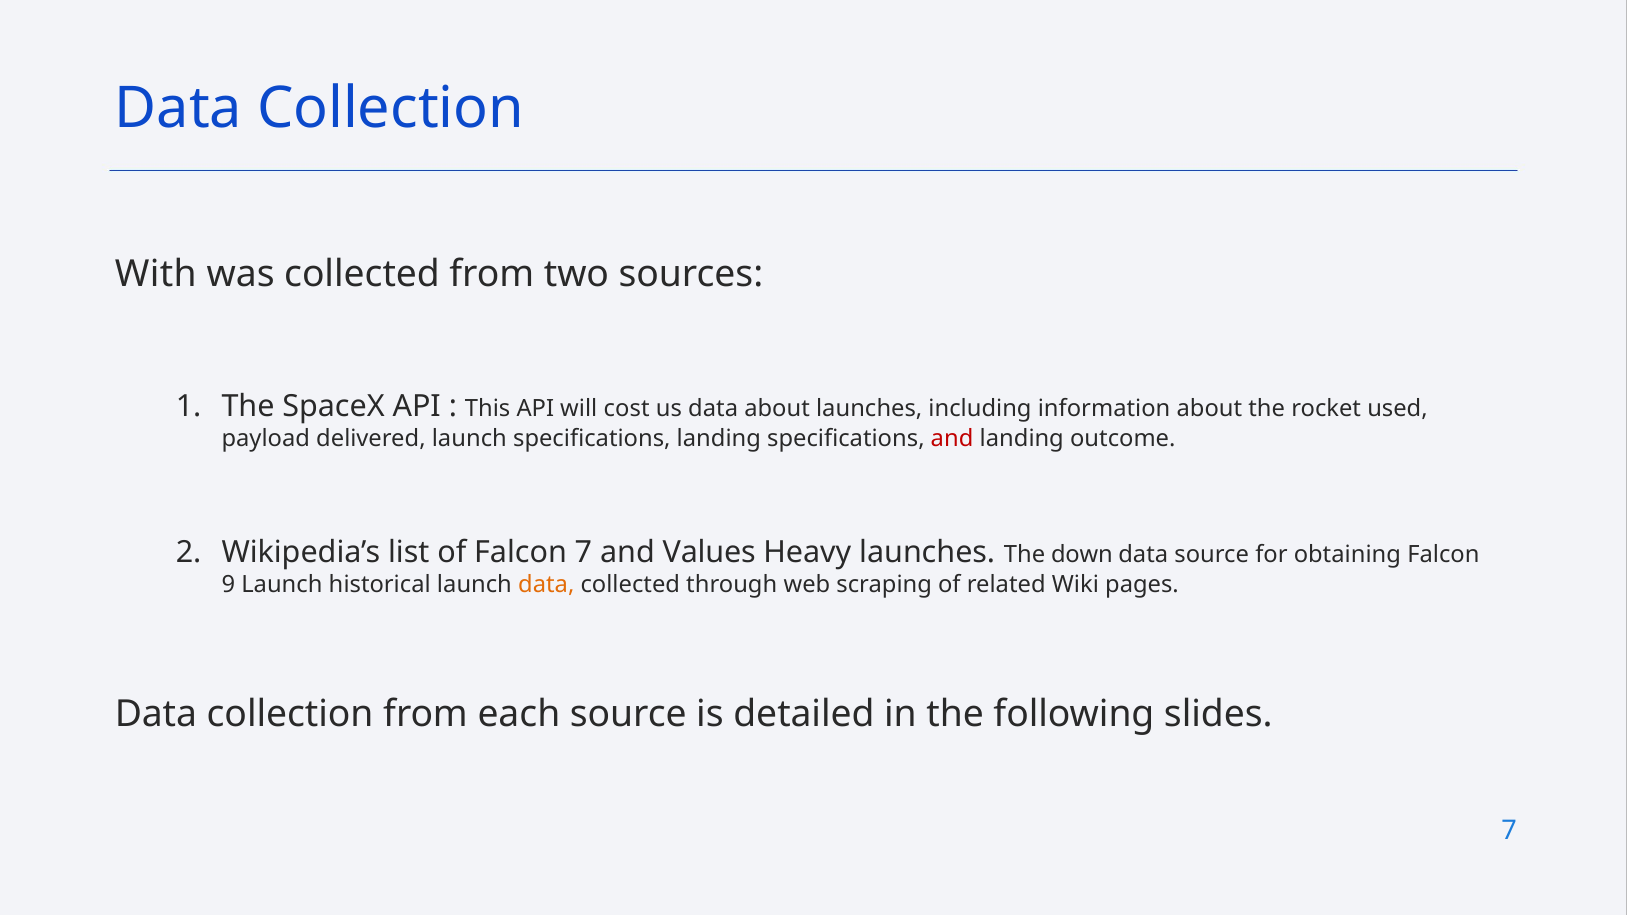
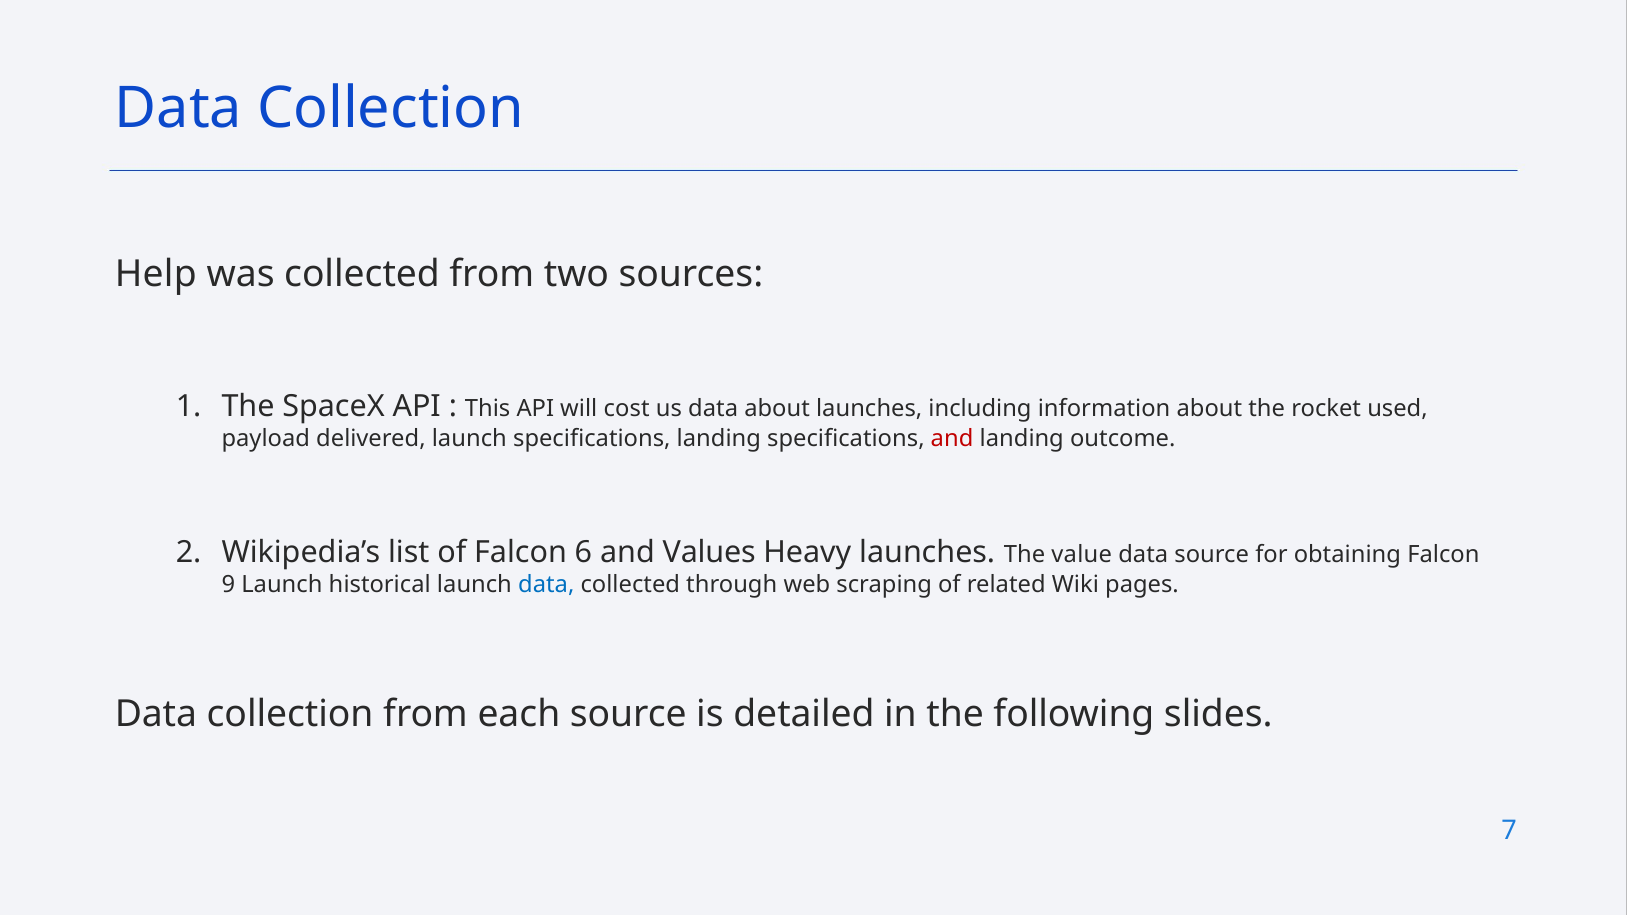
With: With -> Help (156, 275)
Falcon 7: 7 -> 6 (583, 553)
down: down -> value (1082, 555)
data colour: orange -> blue (546, 585)
